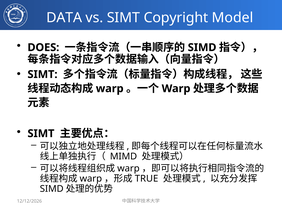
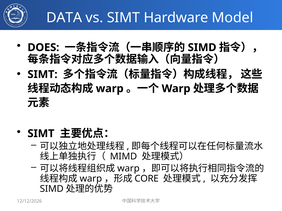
Copyright: Copyright -> Hardware (176, 18)
TRUE: TRUE -> CORE (147, 179)
